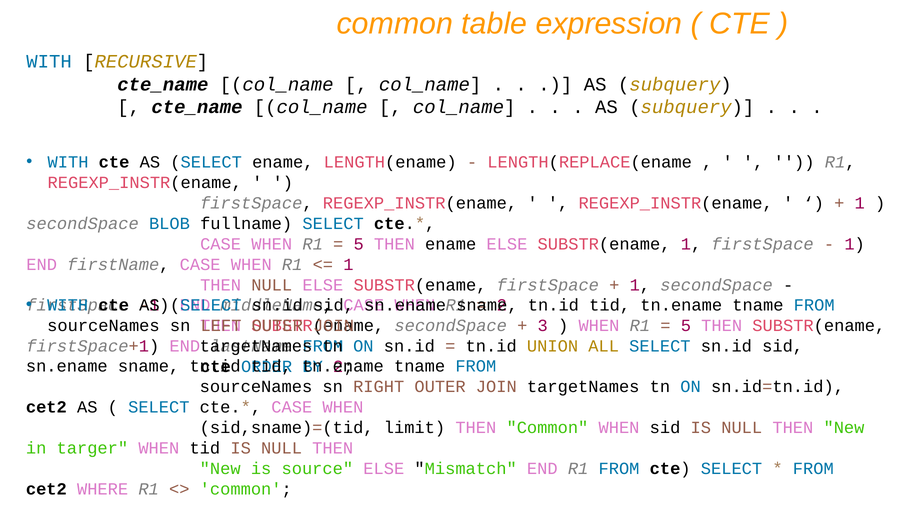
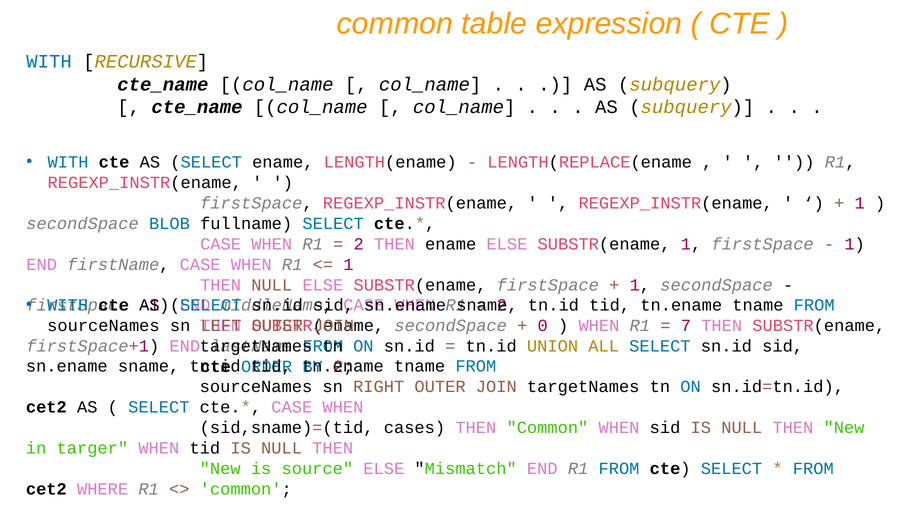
5: 5 -> 2 (359, 244)
3: 3 -> 0 (543, 326)
5: 5 -> 7 (686, 326)
limit: limit -> cases (414, 428)
